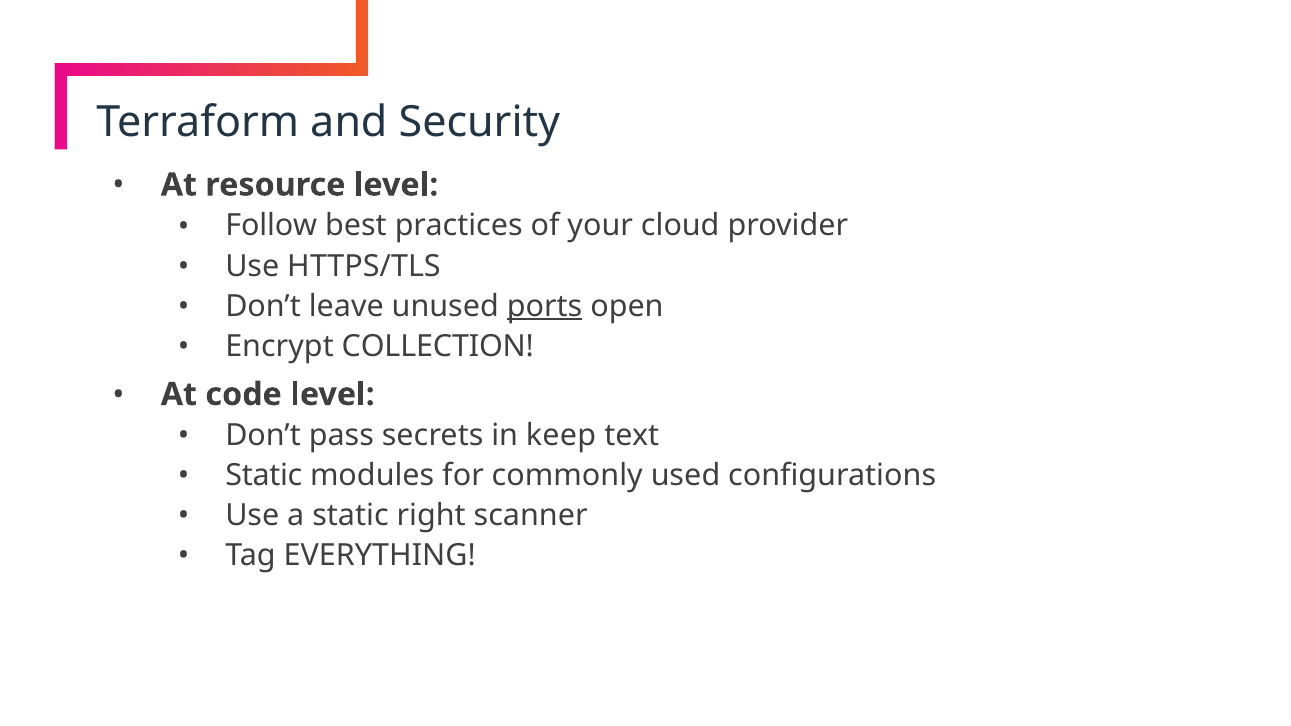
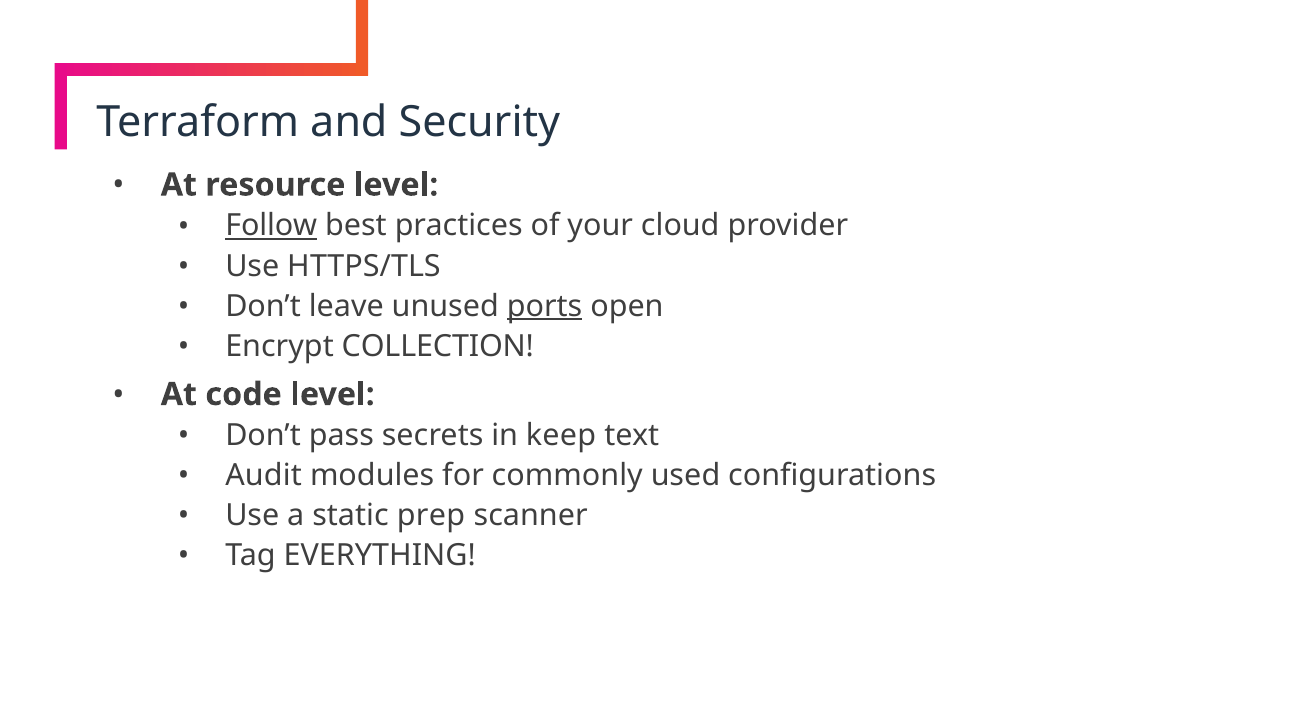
Follow underline: none -> present (271, 226)
Static: Static -> Audit (264, 476)
right: right -> prep (431, 516)
